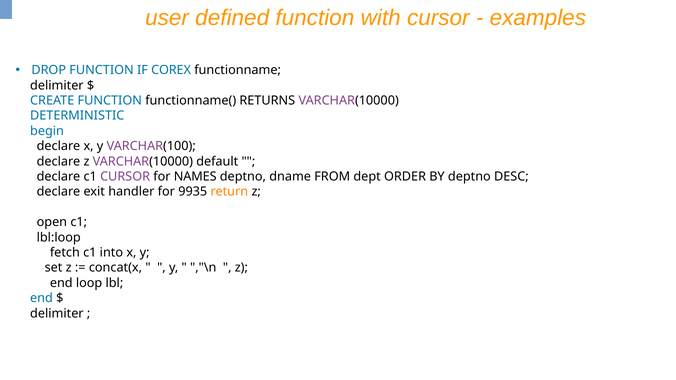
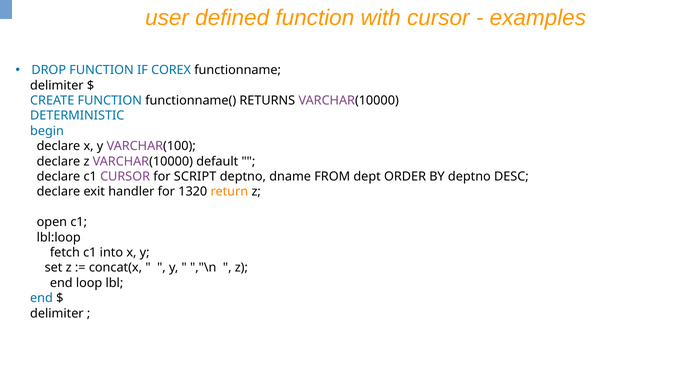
NAMES: NAMES -> SCRIPT (195, 177)
9935: 9935 -> 1320 (193, 192)
